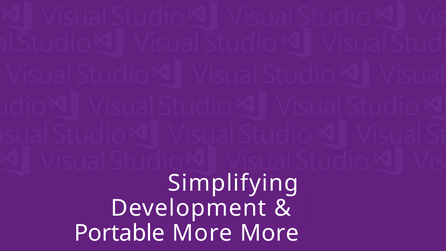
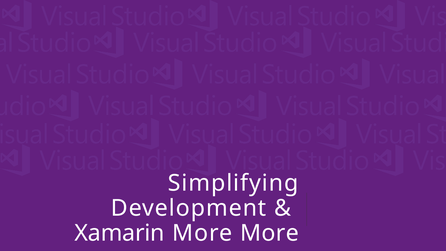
Portable: Portable -> Xamarin (120, 233)
